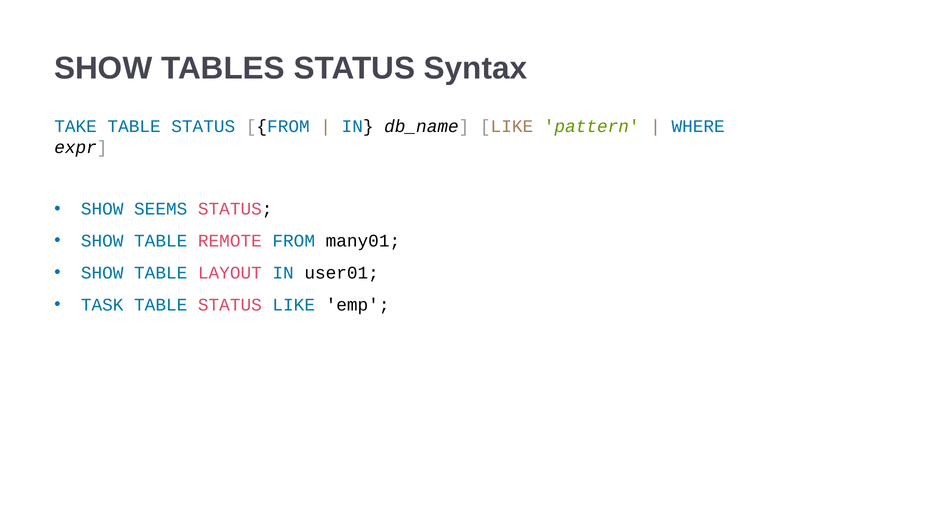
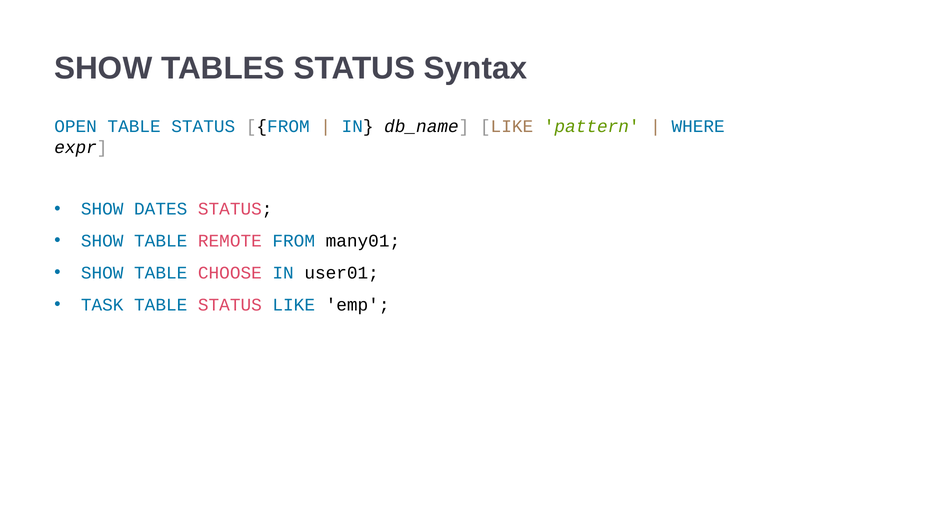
TAKE: TAKE -> OPEN (76, 126)
SEEMS: SEEMS -> DATES (161, 209)
LAYOUT: LAYOUT -> CHOOSE (230, 273)
